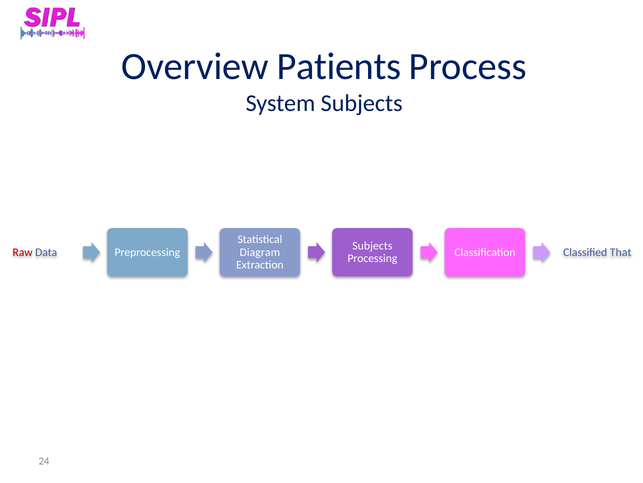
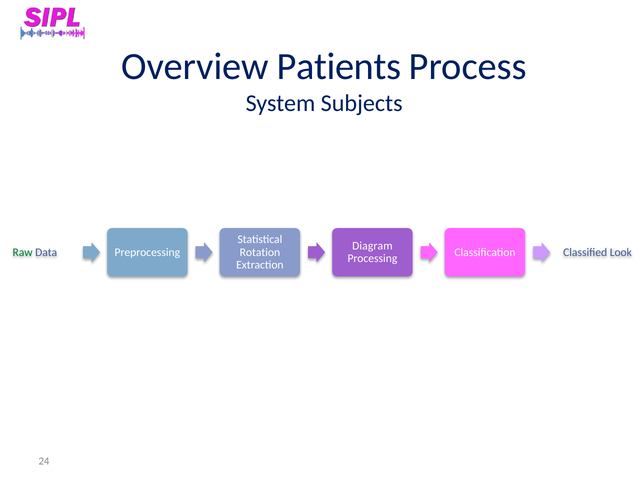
Subjects: Subjects -> Diagram (372, 245)
Raw colour: red -> green (23, 252)
Diagram: Diagram -> Rotation (260, 252)
That: That -> Look (621, 252)
